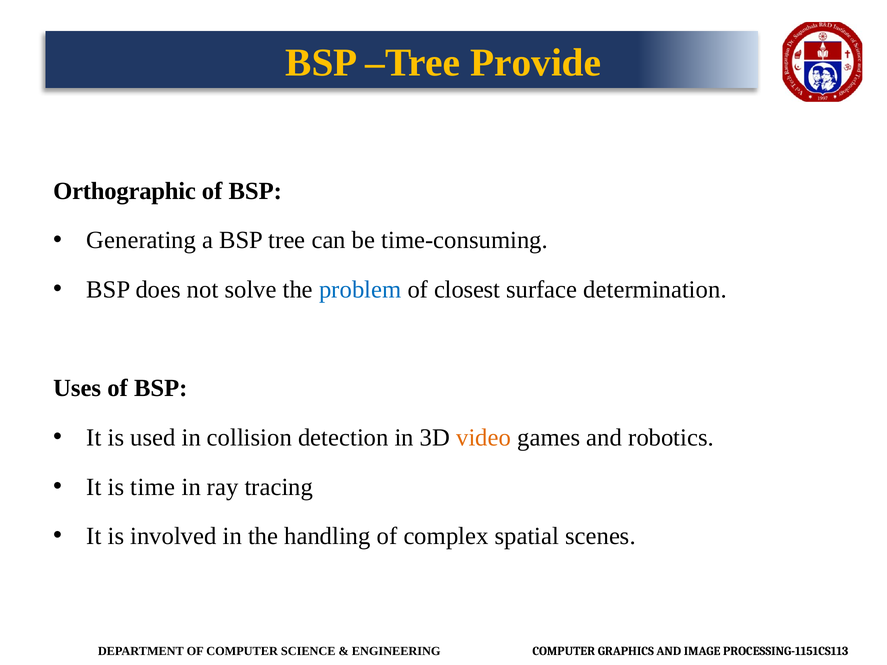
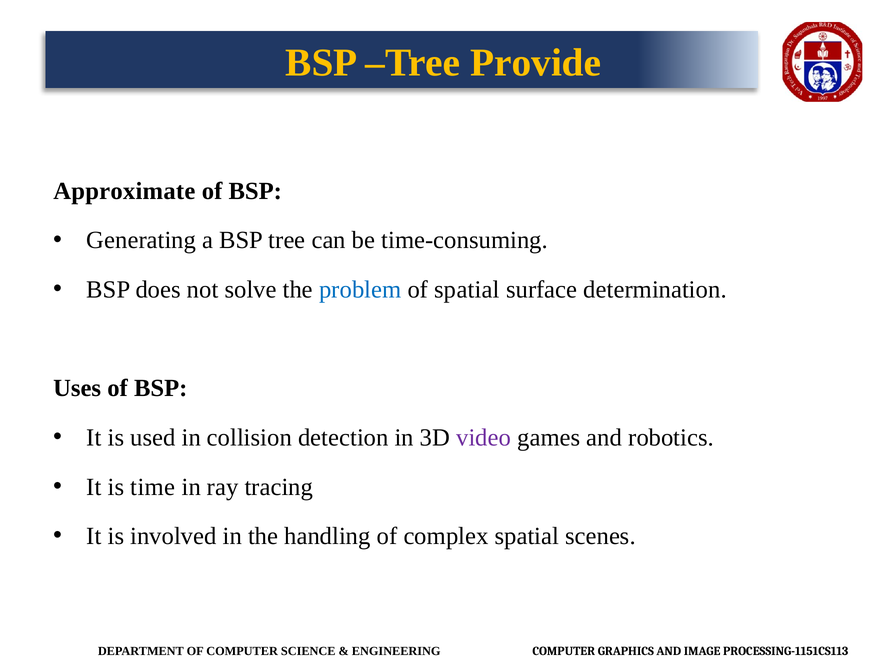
Orthographic: Orthographic -> Approximate (124, 191)
of closest: closest -> spatial (467, 290)
video colour: orange -> purple (484, 438)
